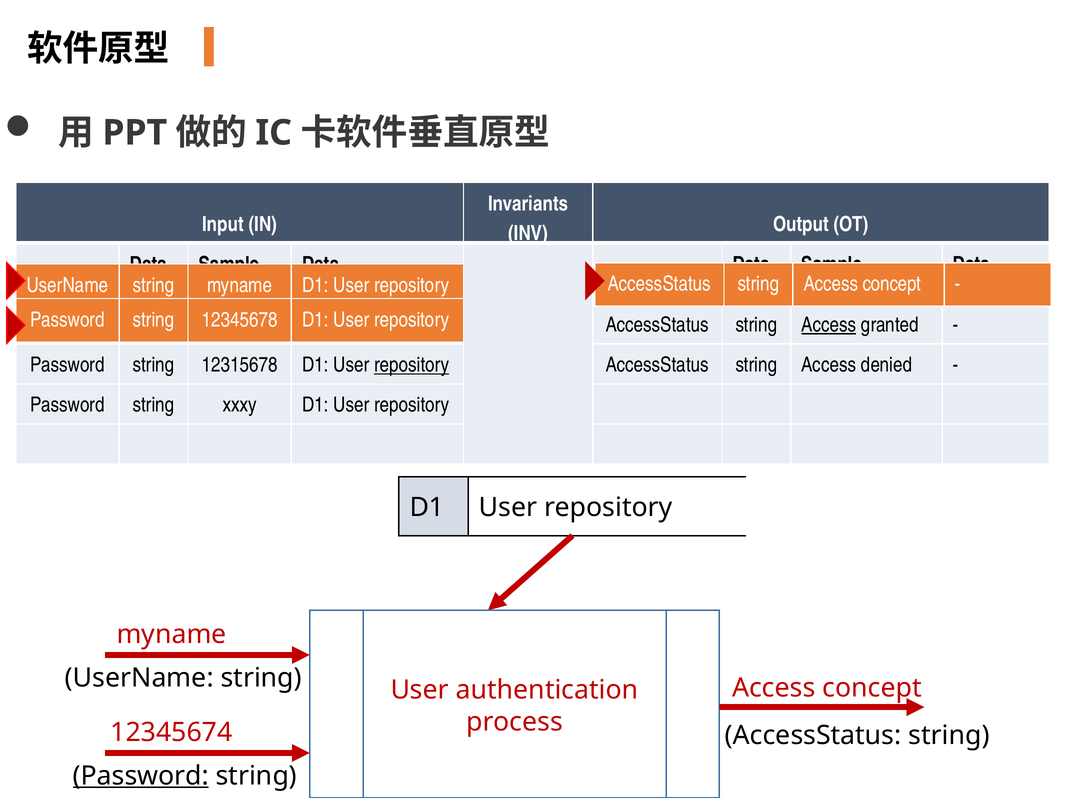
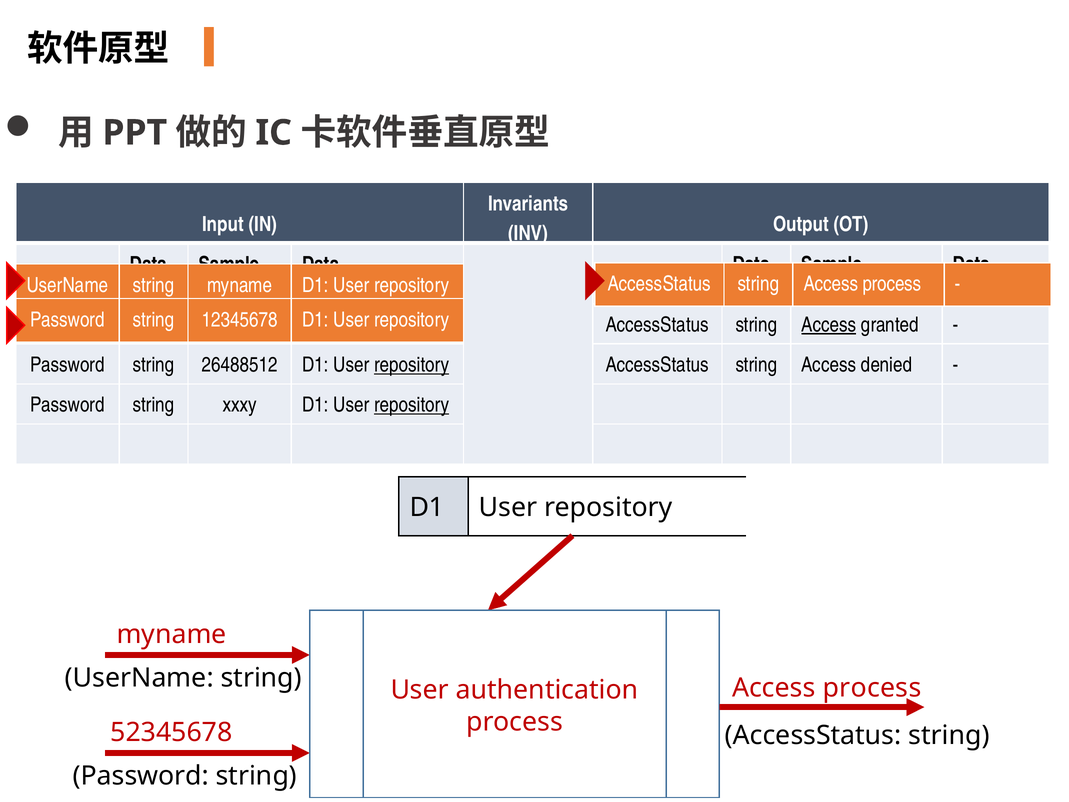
concept: concept -> process (892, 284)
12315678: 12315678 -> 26488512 (240, 365)
repository underline: none -> present (412, 405)
concept: concept -> process (872, 688)
12345674: 12345674 -> 52345678 (172, 732)
Password underline: present -> none (141, 776)
